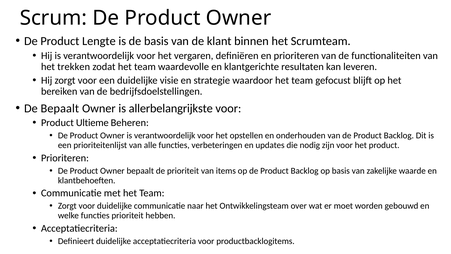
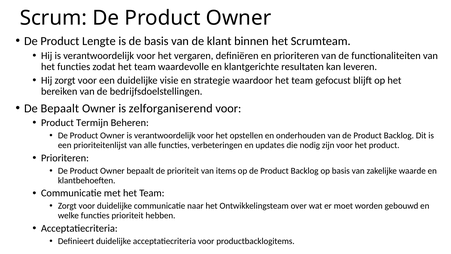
het trekken: trekken -> functies (74, 67)
allerbelangrijkste: allerbelangrijkste -> zelforganiserend (171, 108)
Ultieme: Ultieme -> Termijn (92, 123)
